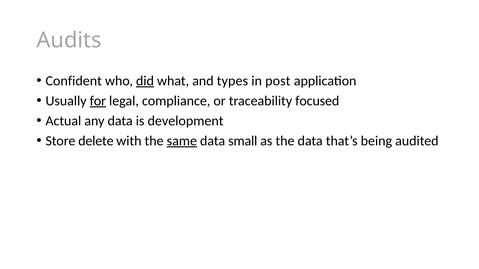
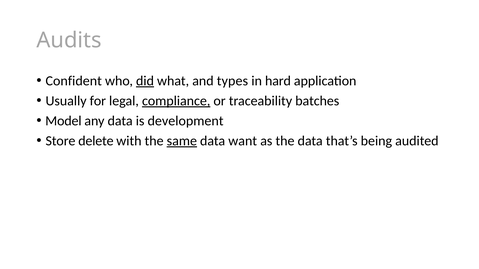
post: post -> hard (278, 81)
for underline: present -> none (98, 101)
compliance underline: none -> present (176, 101)
focused: focused -> batches (317, 101)
Actual: Actual -> Model (63, 121)
small: small -> want (243, 141)
